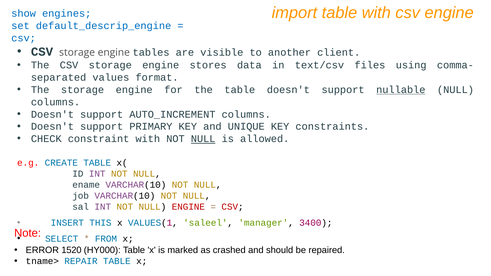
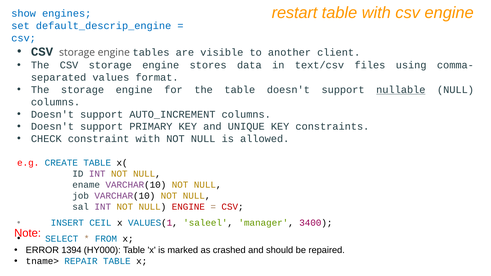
import: import -> restart (294, 13)
NULL underline: present -> none (203, 139)
THIS: THIS -> CEIL (100, 223)
1520: 1520 -> 1394 (71, 250)
